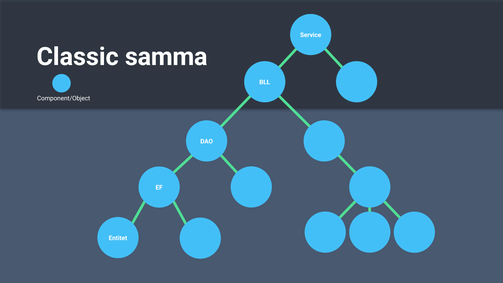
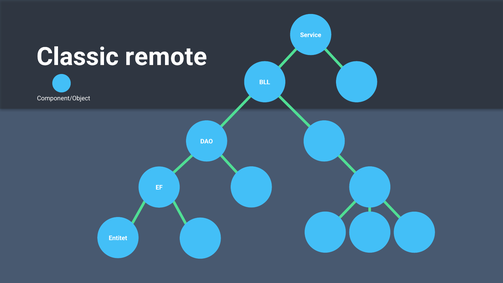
samma: samma -> remote (166, 57)
